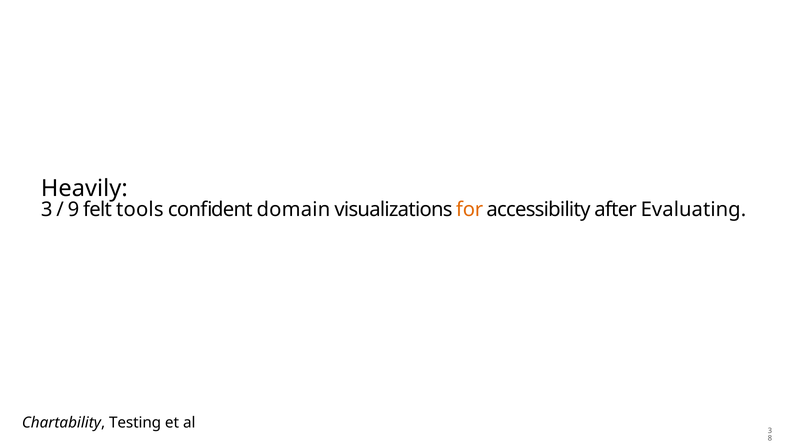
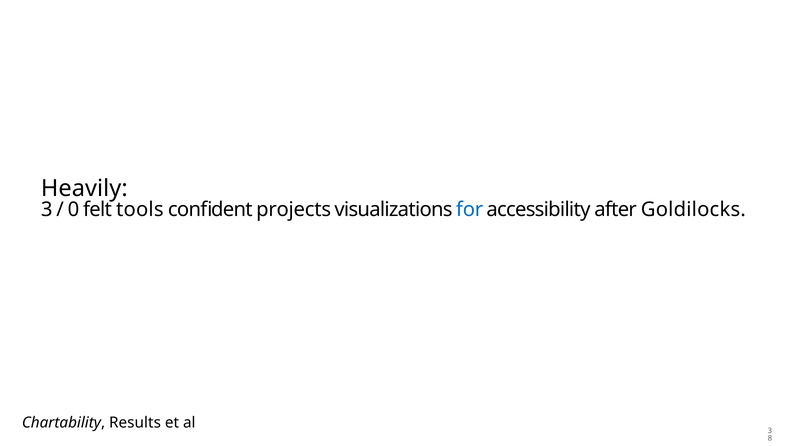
9: 9 -> 0 (73, 209)
domain: domain -> projects (294, 209)
for colour: orange -> blue (470, 209)
Evaluating: Evaluating -> Goldilocks (693, 209)
Testing: Testing -> Results (135, 423)
